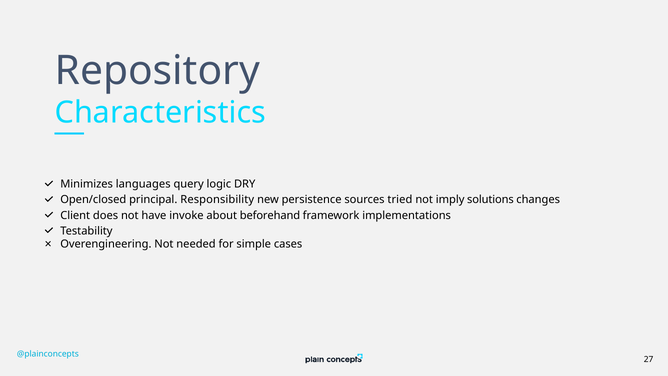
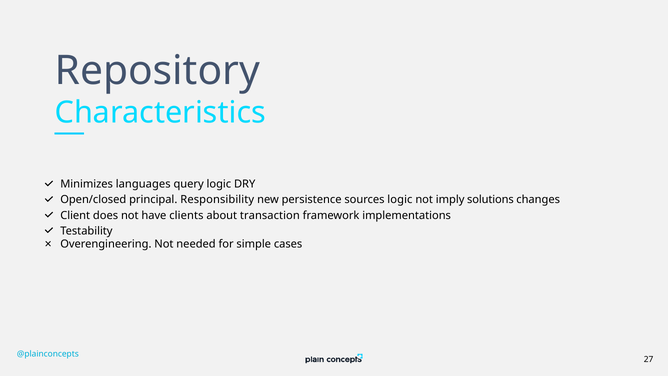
sources tried: tried -> logic (400, 200)
invoke: invoke -> clients (186, 215)
beforehand: beforehand -> transaction (270, 215)
